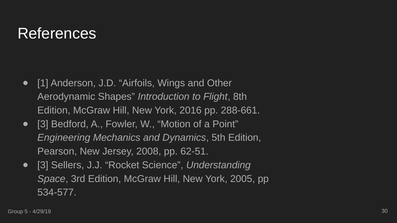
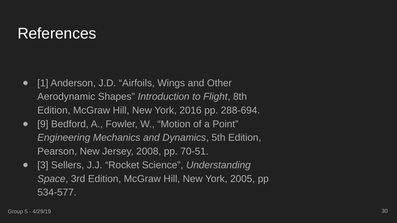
288-661: 288-661 -> 288-694 (240, 111)
3: 3 -> 9 (43, 124)
62-51: 62-51 -> 70-51 (194, 152)
